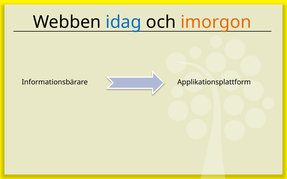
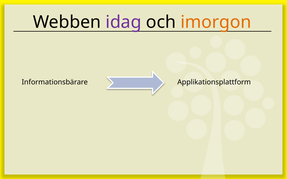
idag colour: blue -> purple (123, 22)
